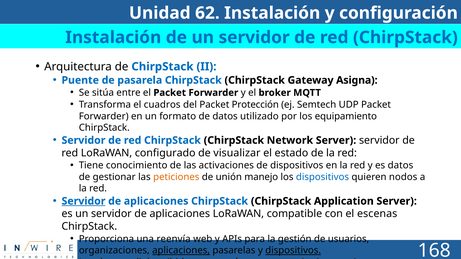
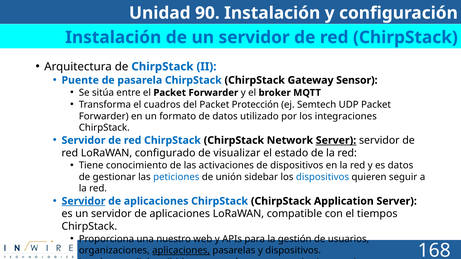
62: 62 -> 90 (207, 13)
Asigna: Asigna -> Sensor (357, 80)
los equipamiento: equipamiento -> integraciones (346, 116)
Server underline: none -> present (336, 140)
peticiones colour: orange -> blue (176, 177)
manejo: manejo -> sidebar (261, 177)
nodos: nodos -> seguir (403, 177)
escenas: escenas -> tiempos (377, 214)
reenvía: reenvía -> nuestro (174, 239)
dispositivos underline: present -> none (293, 251)
